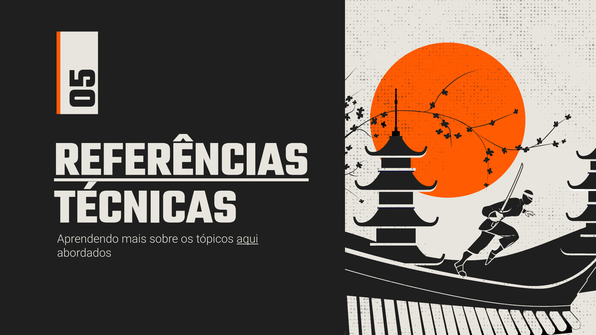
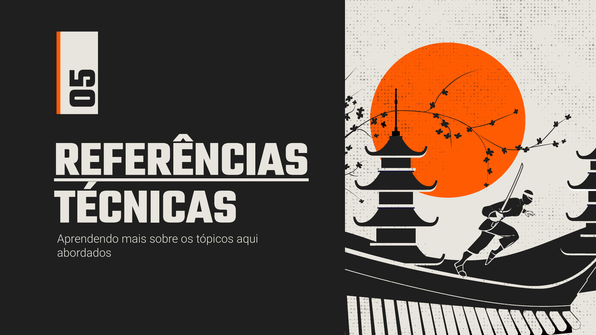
aqui underline: present -> none (247, 239)
